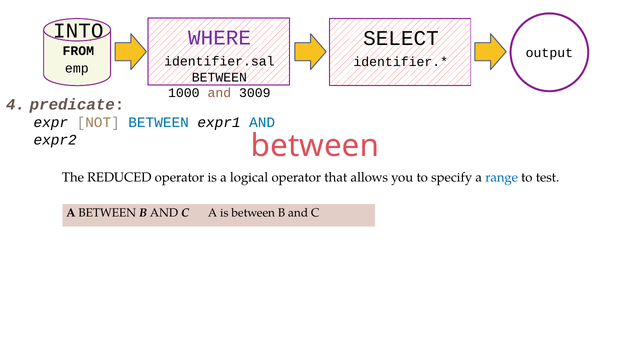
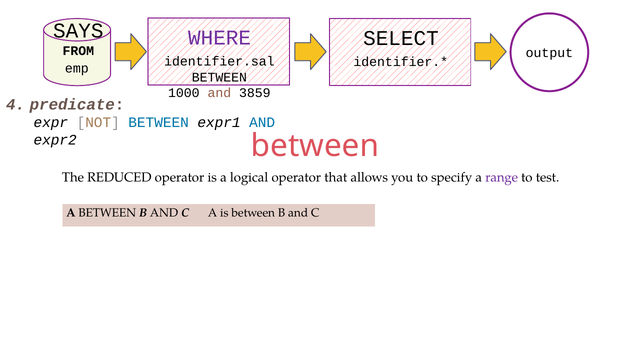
INTO: INTO -> SAYS (78, 31)
3009: 3009 -> 3859 (255, 93)
range colour: blue -> purple (502, 177)
